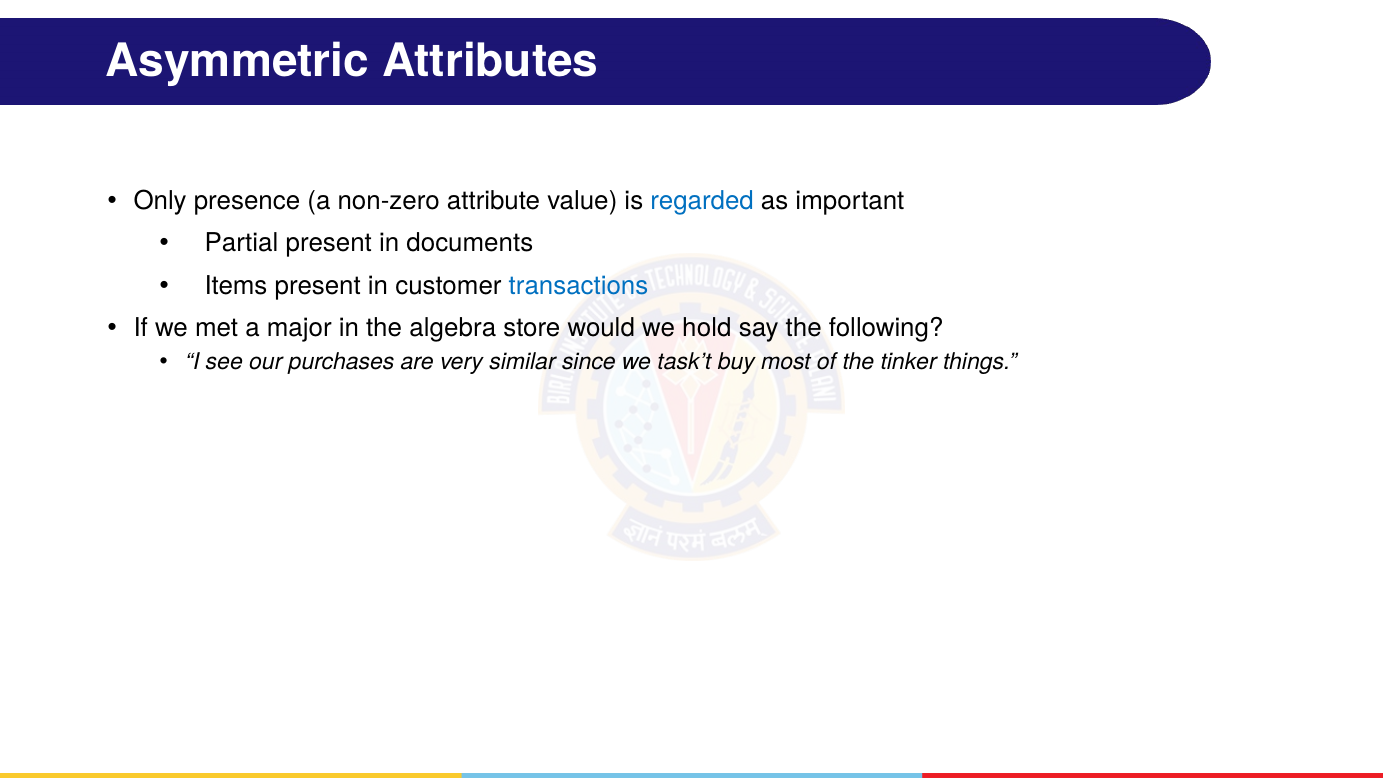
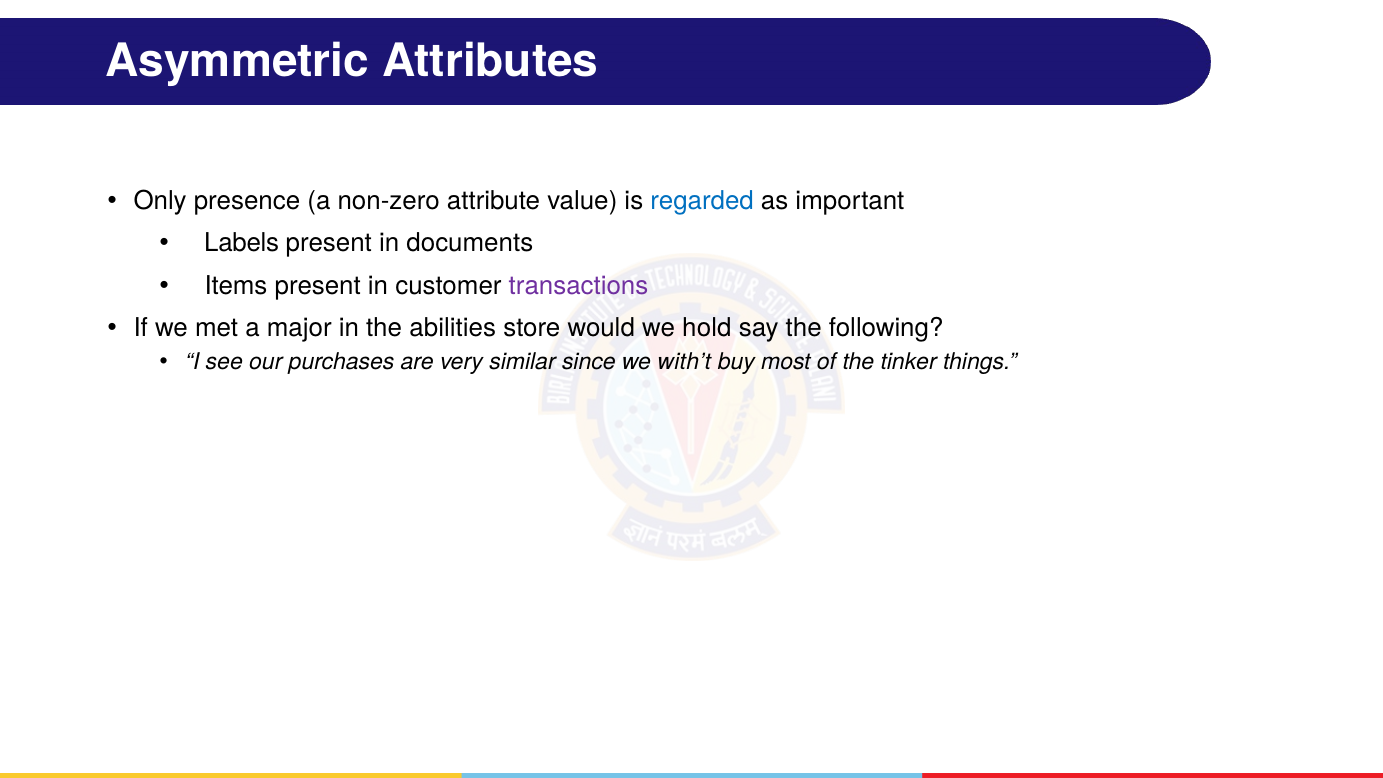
Partial: Partial -> Labels (242, 243)
transactions colour: blue -> purple (579, 285)
algebra: algebra -> abilities (453, 328)
task’t: task’t -> with’t (684, 361)
